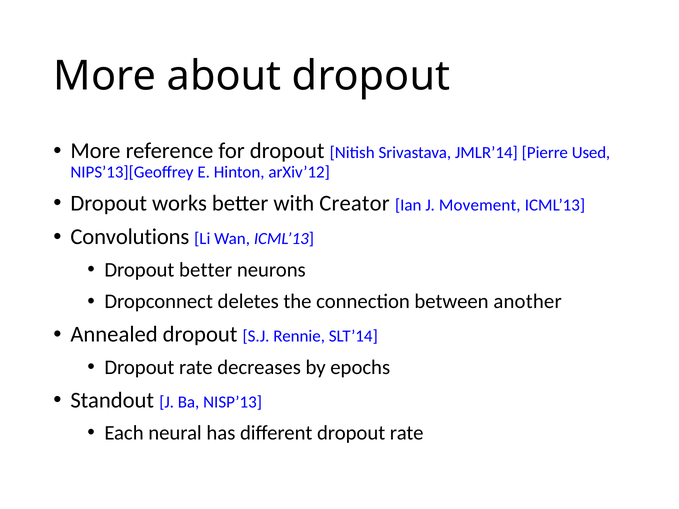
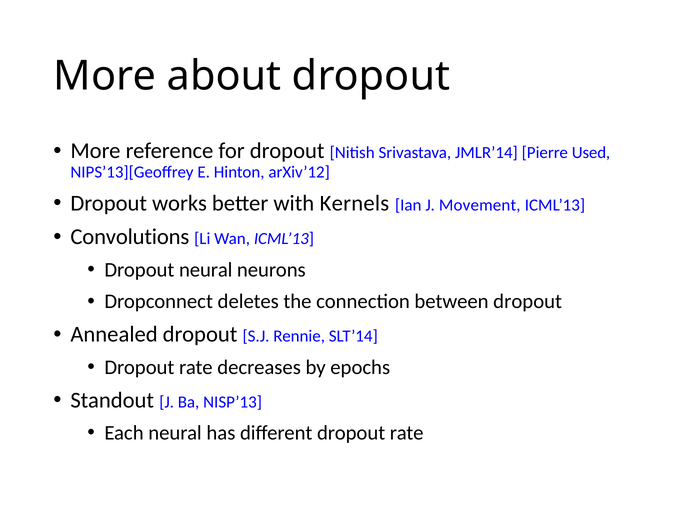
Creator: Creator -> Kernels (354, 203)
Dropout better: better -> neural (206, 270)
between another: another -> dropout (528, 302)
